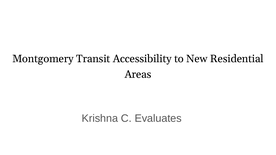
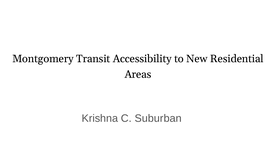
Evaluates: Evaluates -> Suburban (158, 118)
